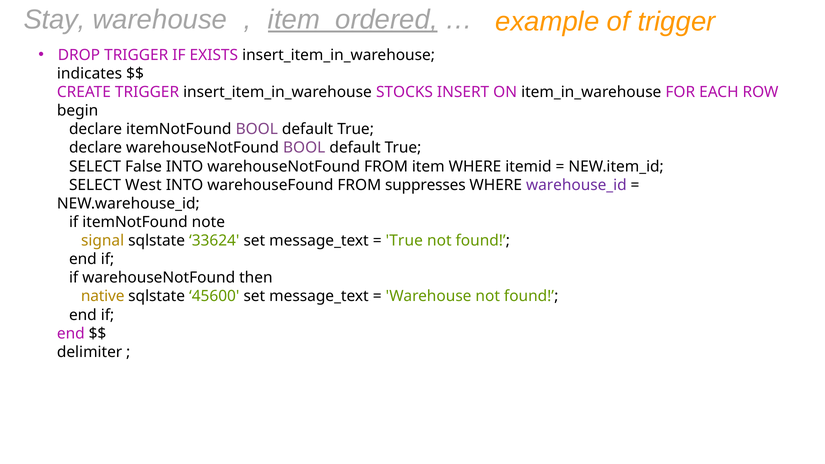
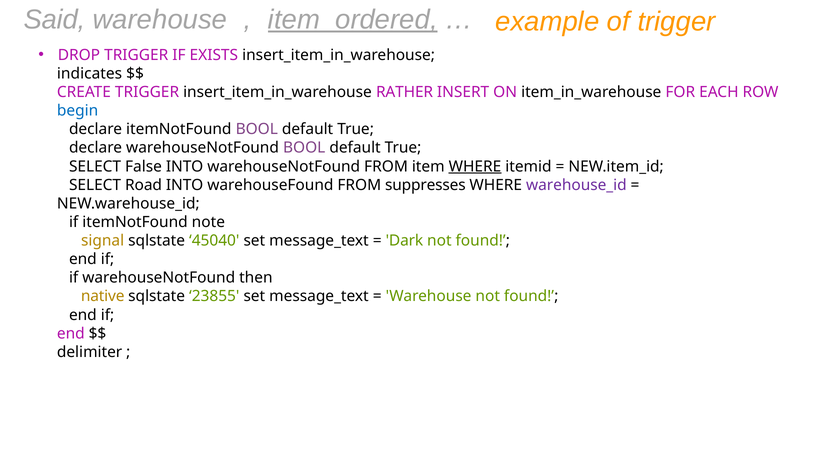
Stay: Stay -> Said (55, 20)
STOCKS: STOCKS -> RATHER (405, 92)
begin colour: black -> blue (78, 111)
WHERE underline: none -> present (475, 166)
West: West -> Road (144, 185)
33624: 33624 -> 45040 (214, 241)
True: True -> Dark (404, 241)
45600: 45600 -> 23855 (214, 296)
